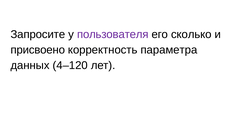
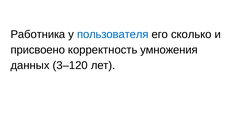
Запросите: Запросите -> Работника (38, 35)
пользователя colour: purple -> blue (113, 35)
параметра: параметра -> умножения (169, 50)
4–120: 4–120 -> 3–120 (70, 66)
